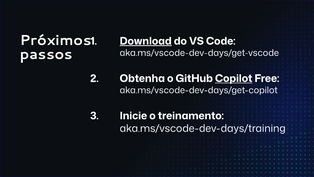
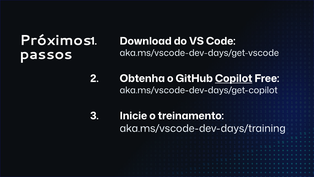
Download underline: present -> none (146, 41)
